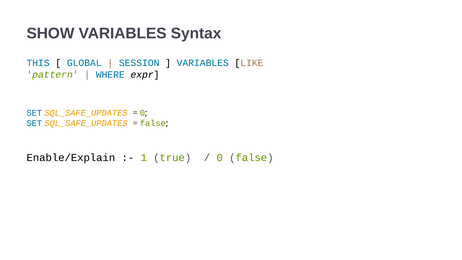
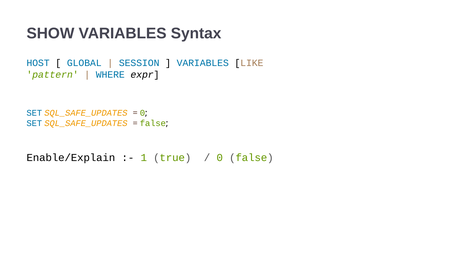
THIS: THIS -> HOST (38, 63)
